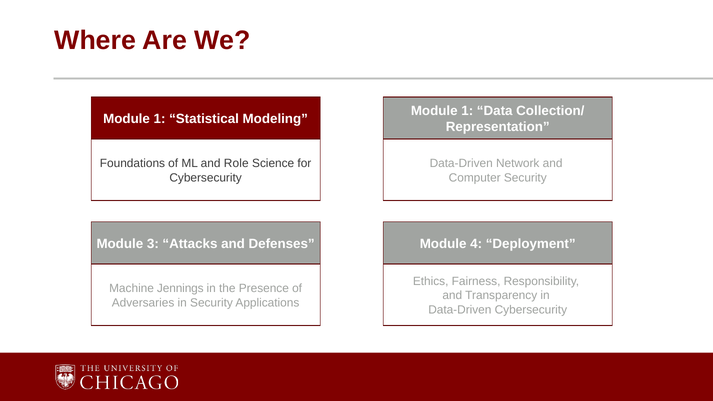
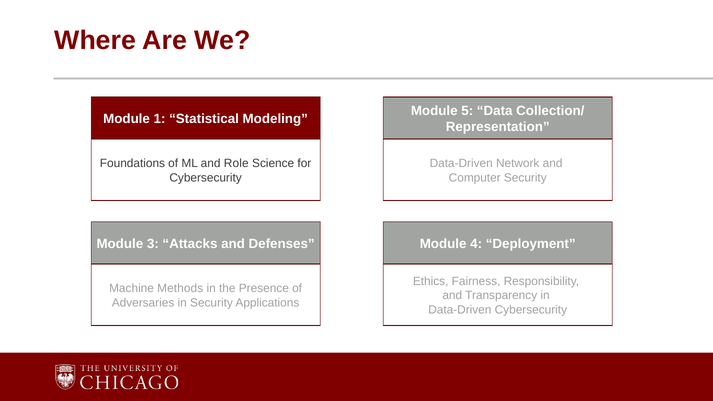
1: 1 -> 5 (467, 111)
Jennings: Jennings -> Methods (180, 288)
